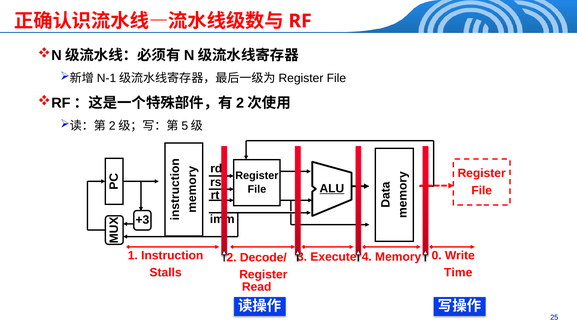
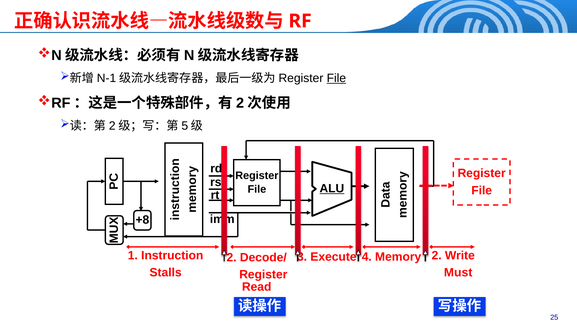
File underline: none -> present (336, 78)
+3: +3 -> +8 (142, 220)
Memory 0: 0 -> 2 (437, 255)
Time: Time -> Must (458, 272)
